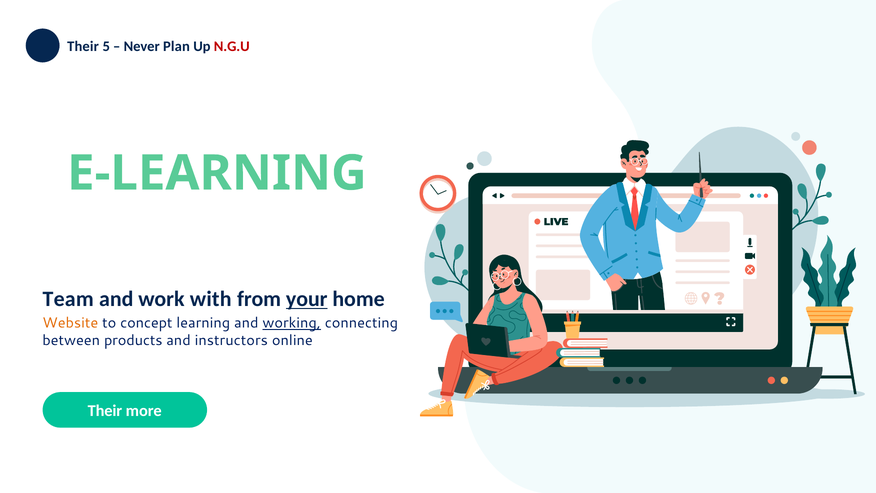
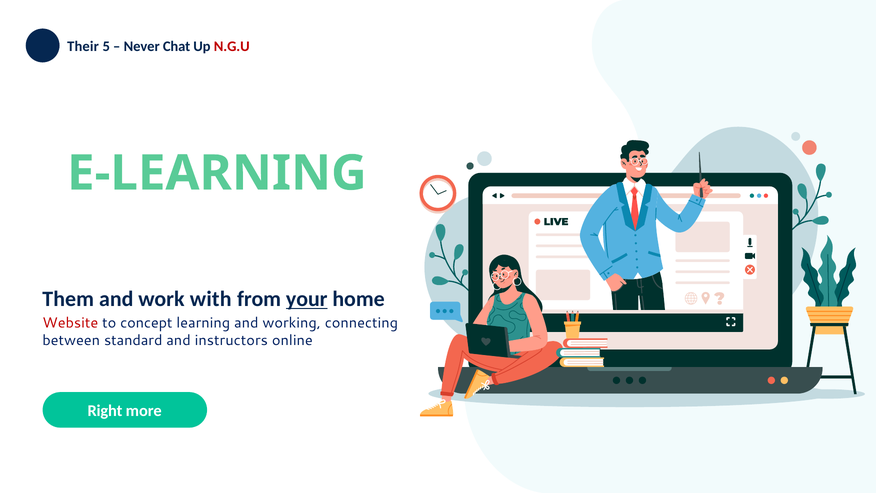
Plan: Plan -> Chat (177, 47)
Team: Team -> Them (68, 299)
Website colour: orange -> red (70, 323)
working underline: present -> none (292, 323)
products: products -> standard (133, 340)
Their: Their -> Right (105, 411)
